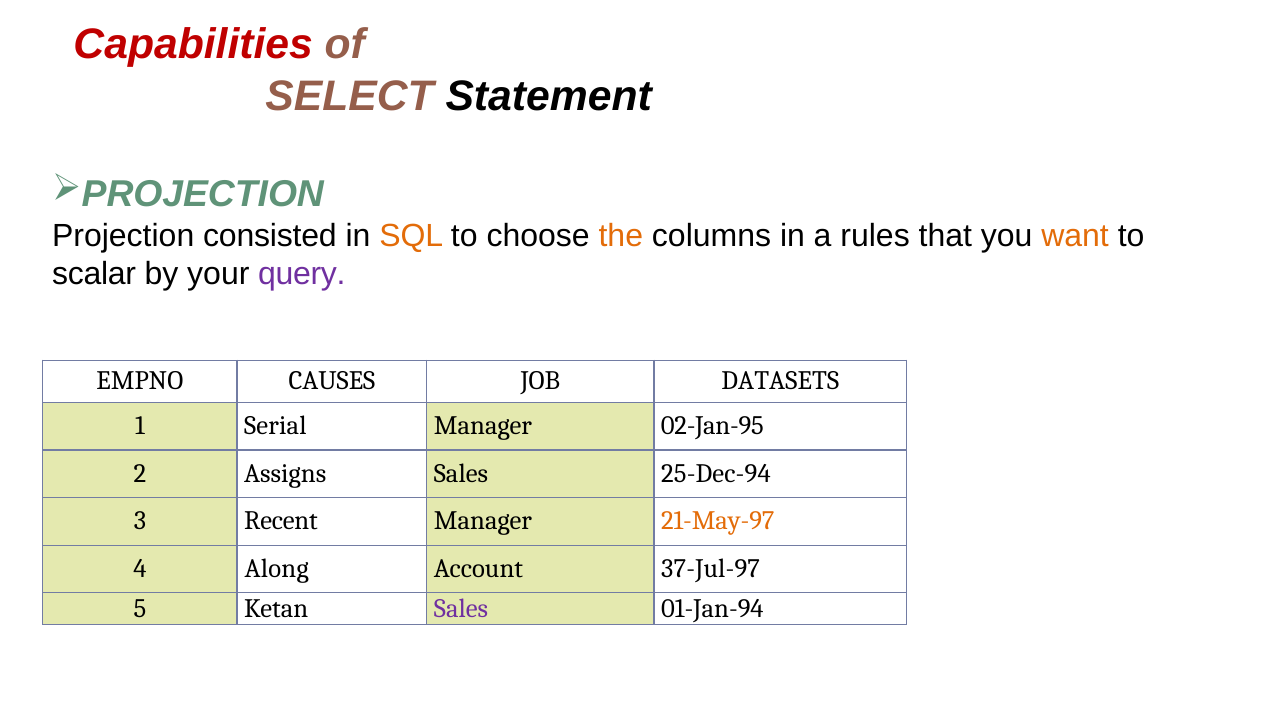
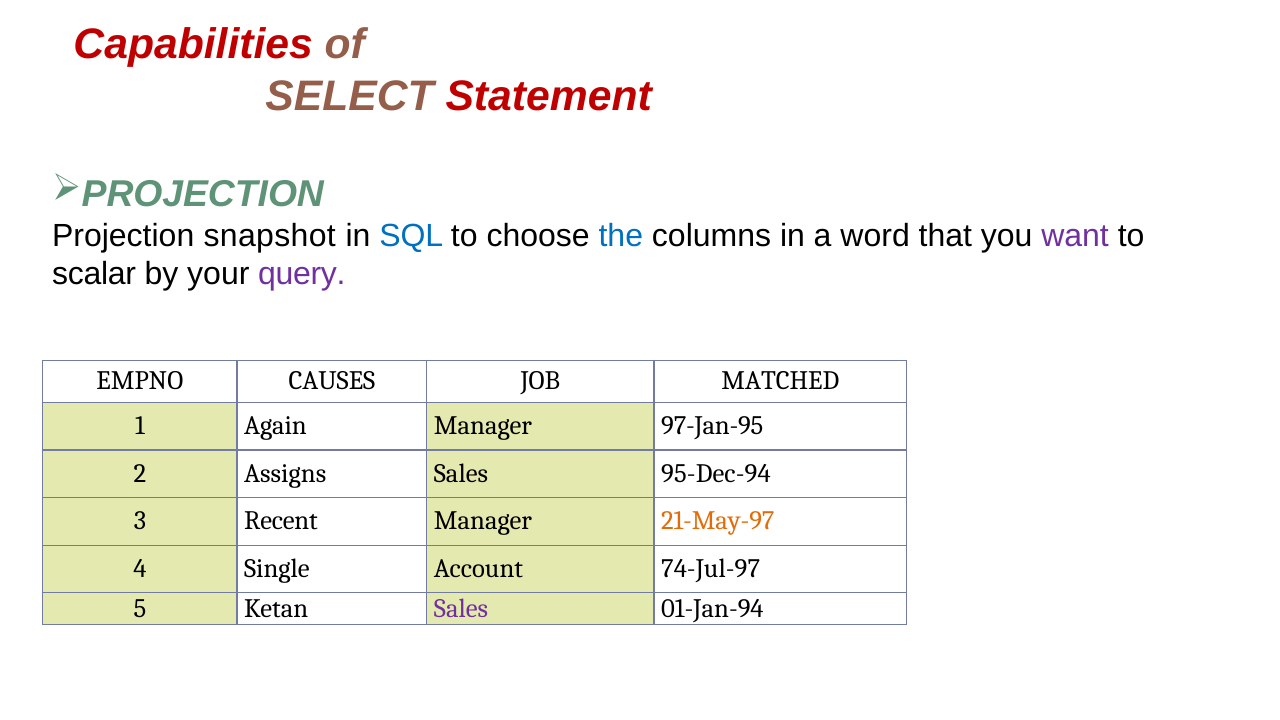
Statement colour: black -> red (549, 96)
consisted: consisted -> snapshot (270, 236)
SQL colour: orange -> blue (411, 236)
the colour: orange -> blue (621, 236)
rules: rules -> word (875, 236)
want colour: orange -> purple (1075, 236)
DATASETS: DATASETS -> MATCHED (780, 381)
Serial: Serial -> Again (276, 426)
02-Jan-95: 02-Jan-95 -> 97-Jan-95 (712, 426)
25-Dec-94: 25-Dec-94 -> 95-Dec-94 (716, 474)
Along: Along -> Single (277, 569)
37-Jul-97: 37-Jul-97 -> 74-Jul-97 (711, 569)
